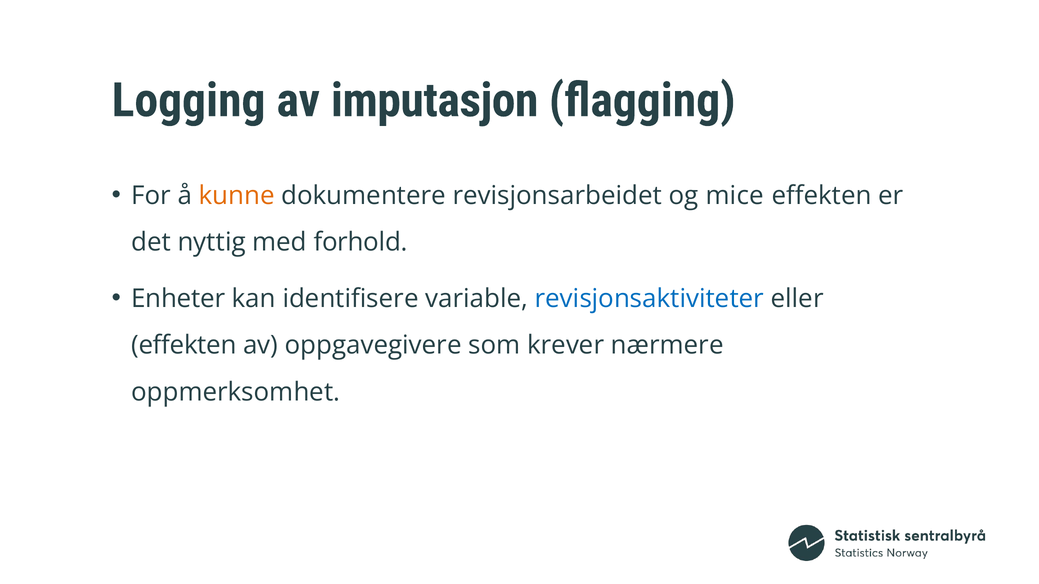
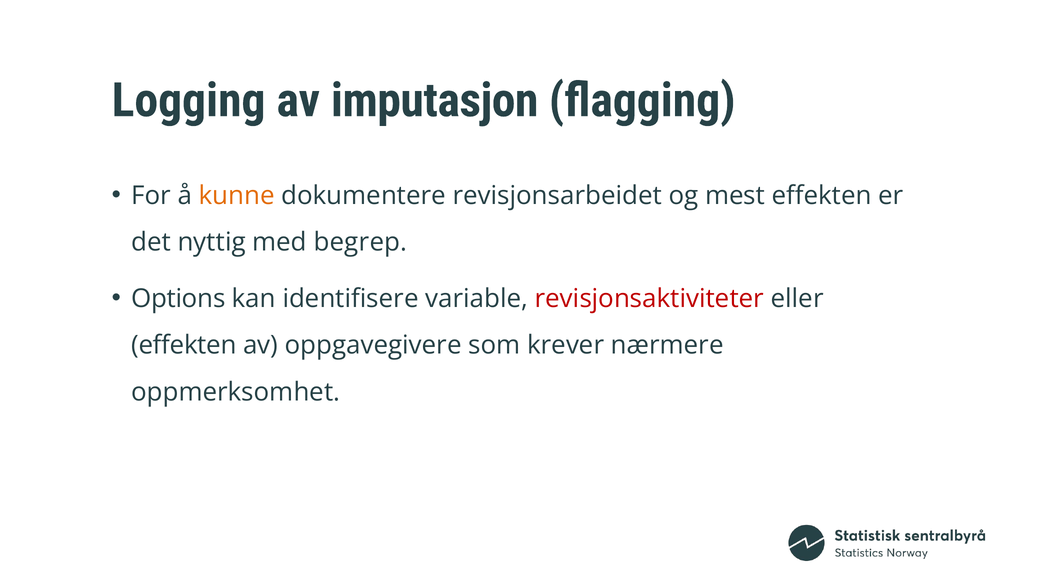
mice: mice -> mest (735, 196)
forhold: forhold -> begrep (360, 242)
Enheter: Enheter -> Options (178, 299)
revisjonsaktiviteter colour: blue -> red (649, 299)
